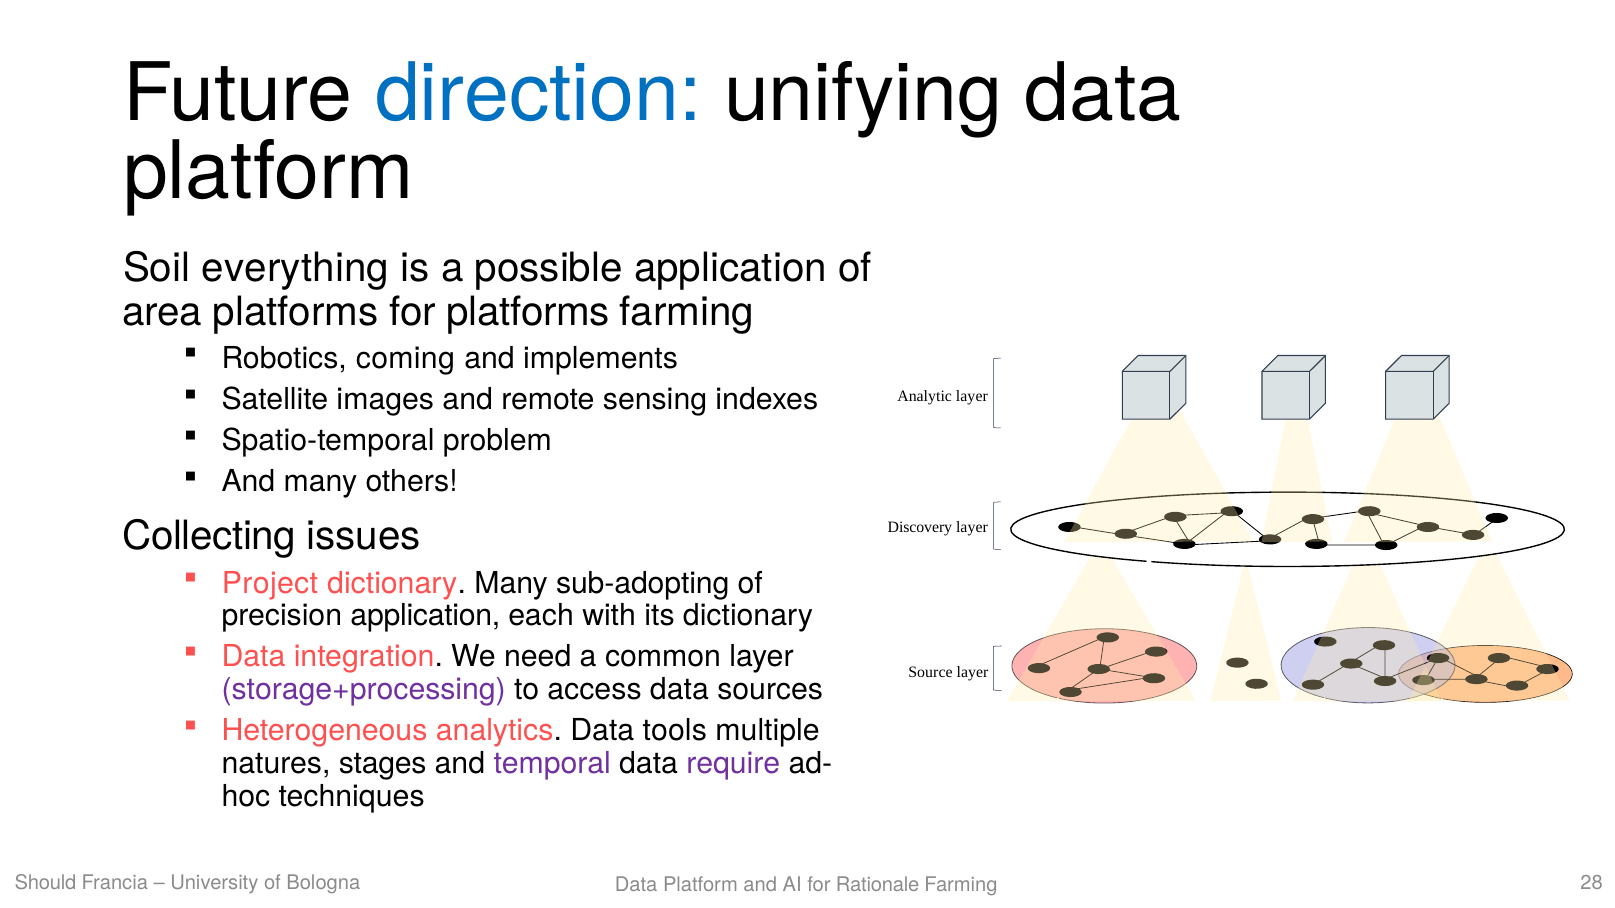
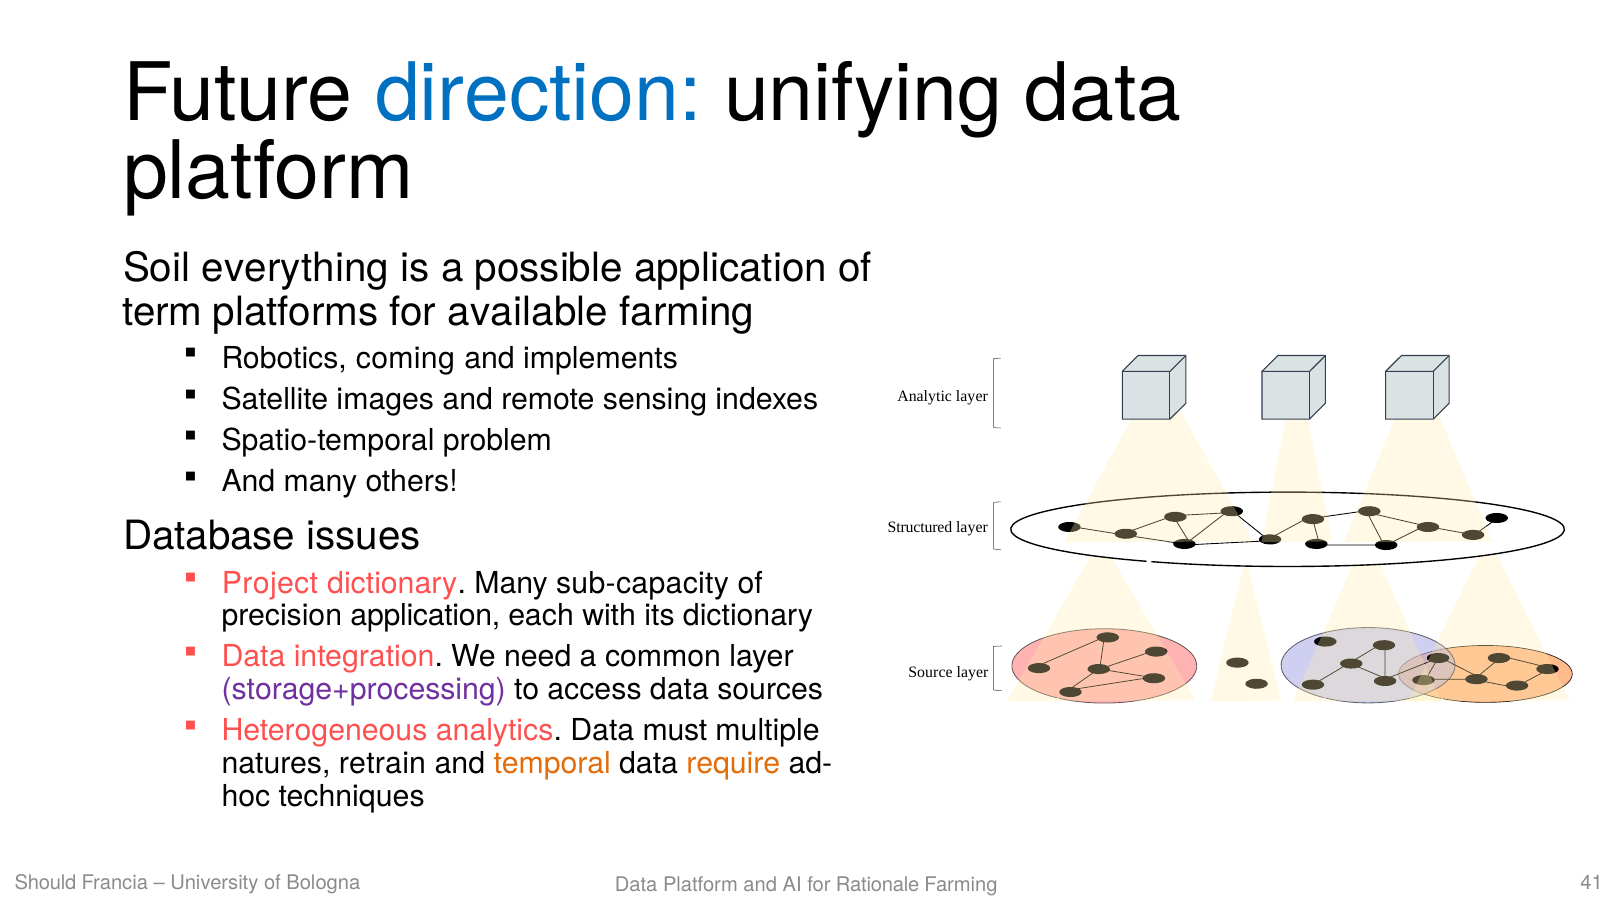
area: area -> term (163, 312)
for platforms: platforms -> available (528, 312)
Discovery: Discovery -> Structured (920, 528)
Collecting: Collecting -> Database (209, 537)
sub-adopting: sub-adopting -> sub-capacity (643, 583)
tools: tools -> must (675, 731)
stages: stages -> retrain (382, 764)
temporal colour: purple -> orange (552, 764)
require colour: purple -> orange (733, 764)
28: 28 -> 41 (1592, 883)
